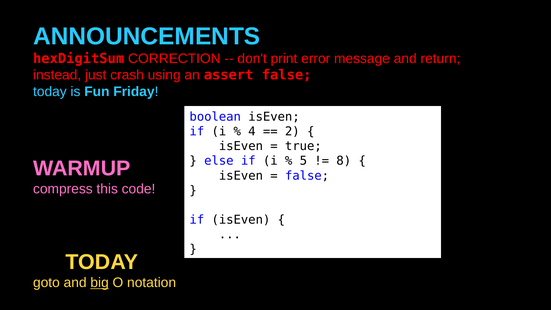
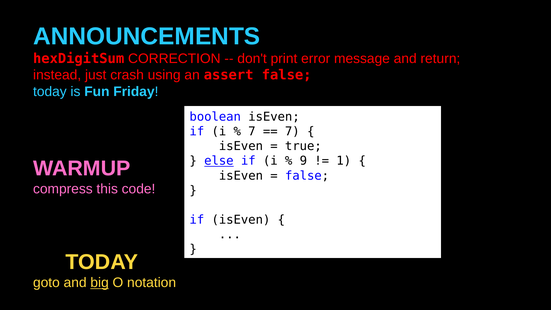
4: 4 -> 7 (252, 132)
2: 2 -> 7 (292, 132)
else underline: none -> present (219, 161)
5: 5 -> 9 (303, 161)
8: 8 -> 1 (344, 161)
